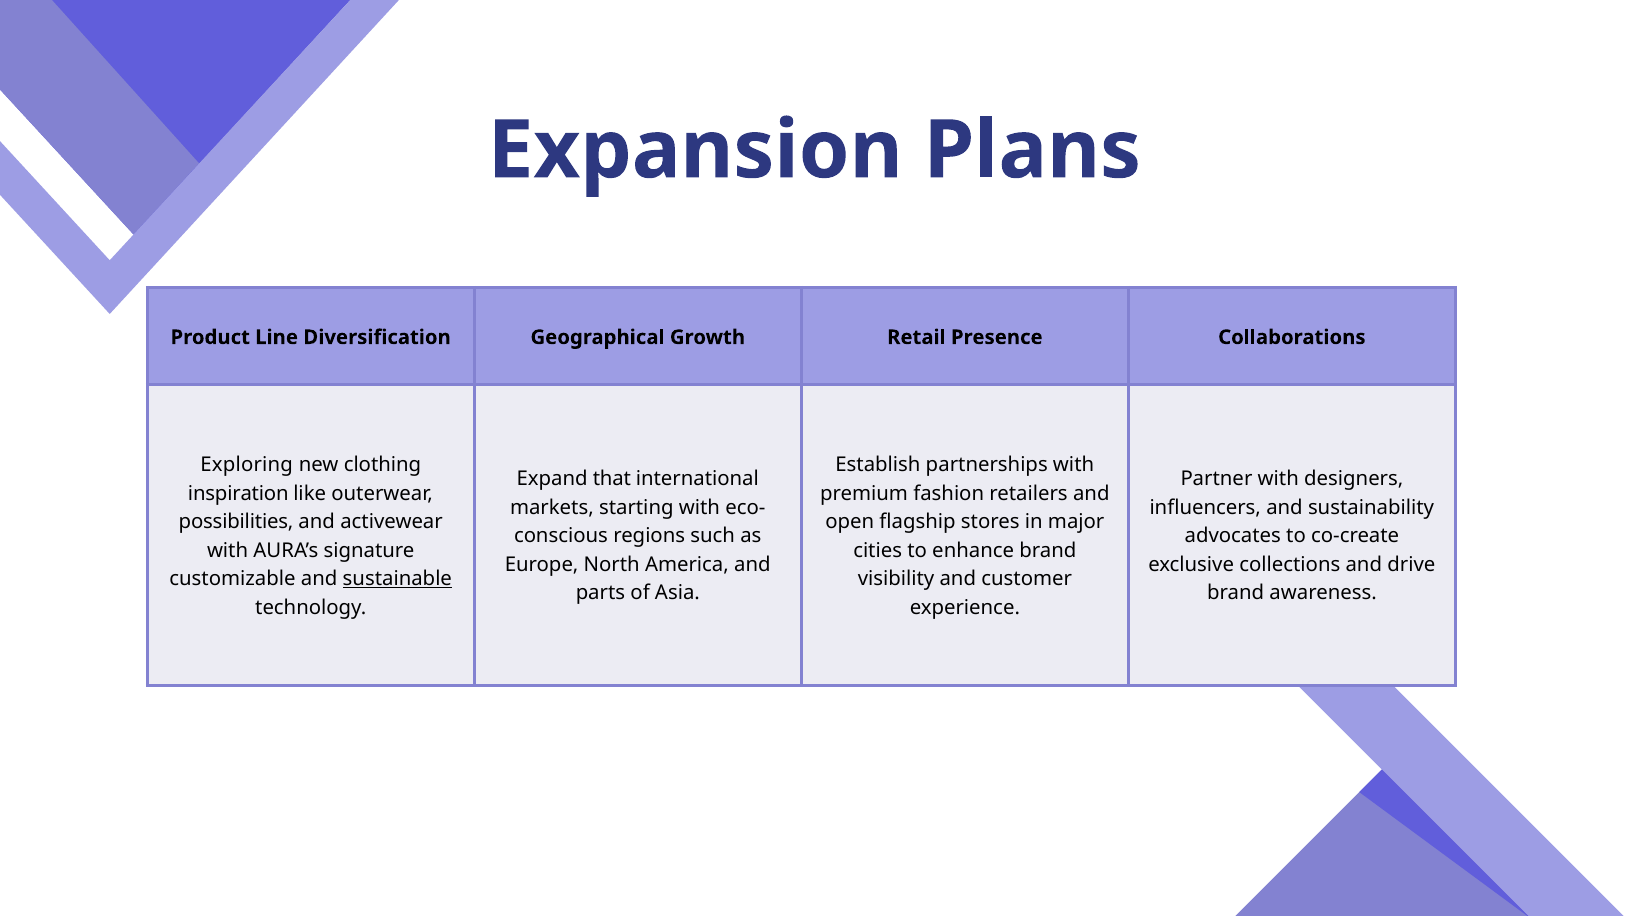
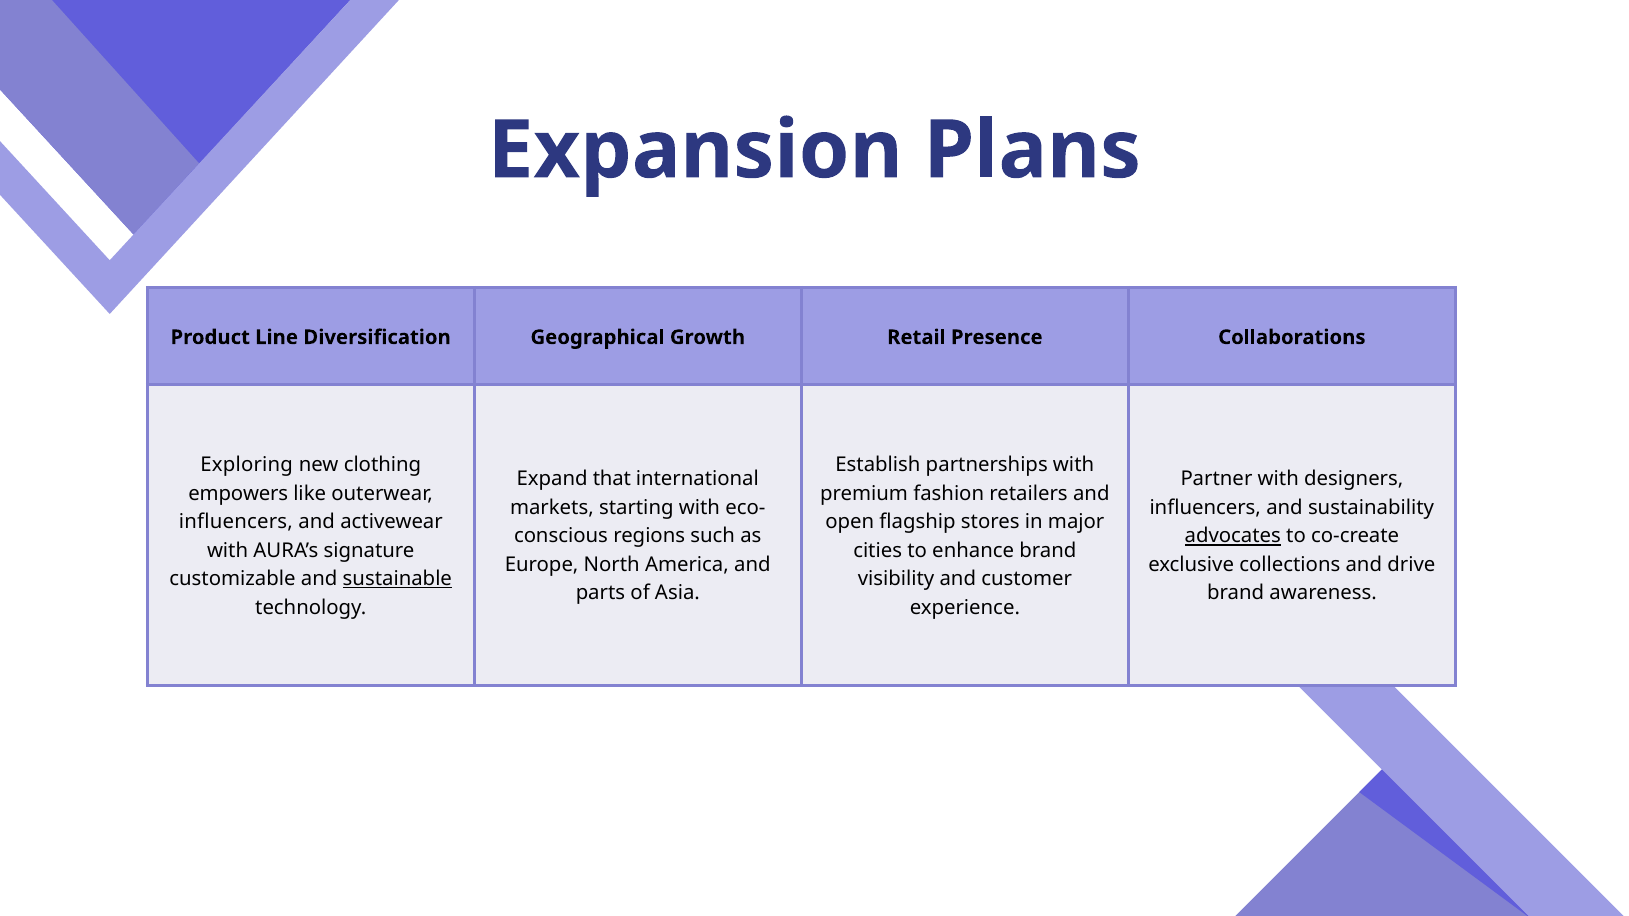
inspiration: inspiration -> empowers (238, 494)
possibilities: possibilities -> influencers (236, 522)
advocates underline: none -> present (1233, 536)
